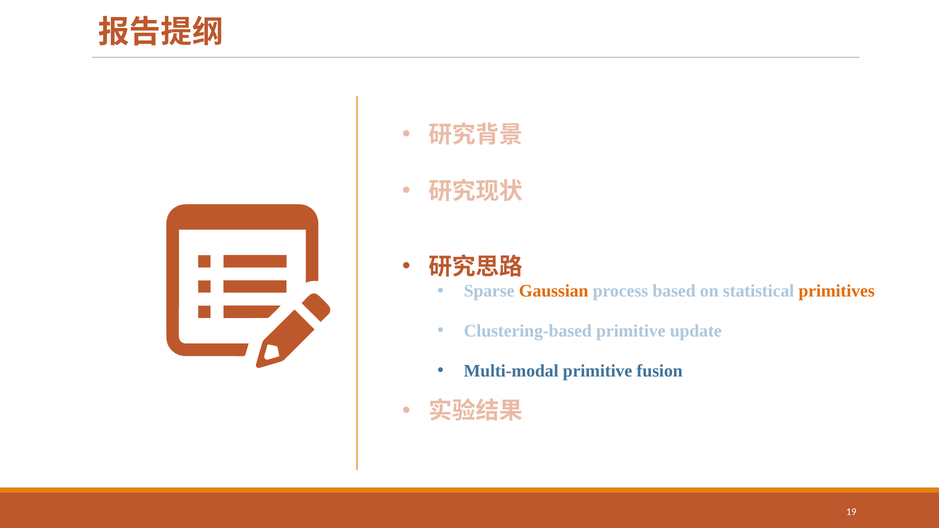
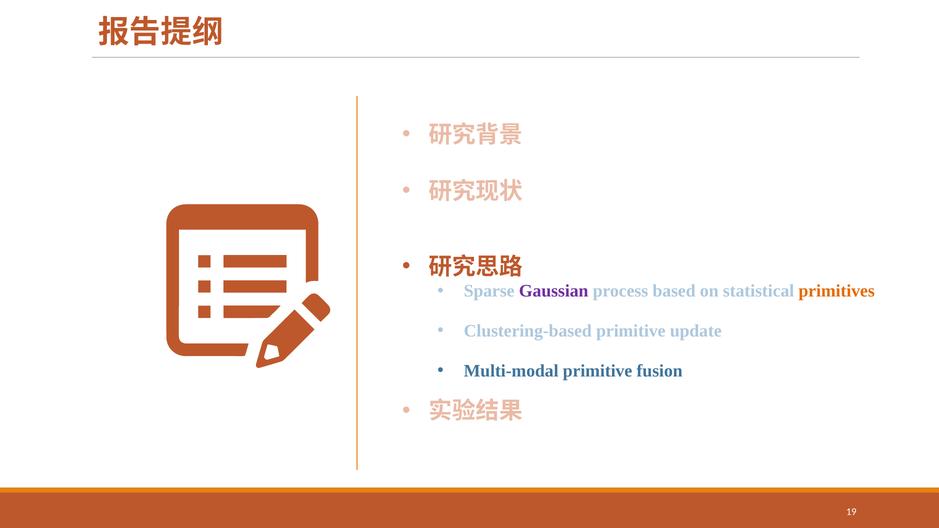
Gaussian colour: orange -> purple (554, 291)
